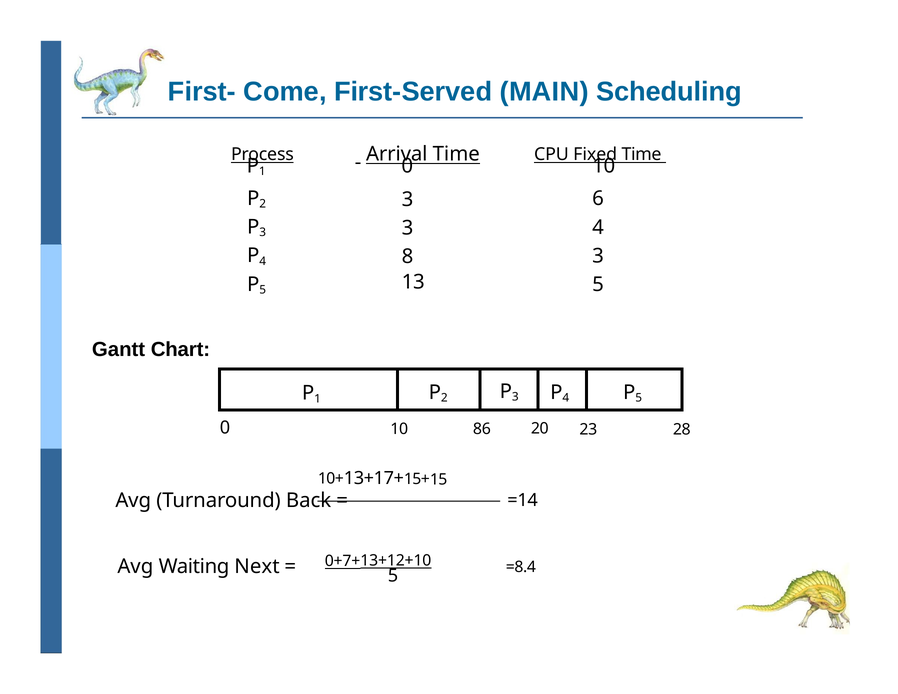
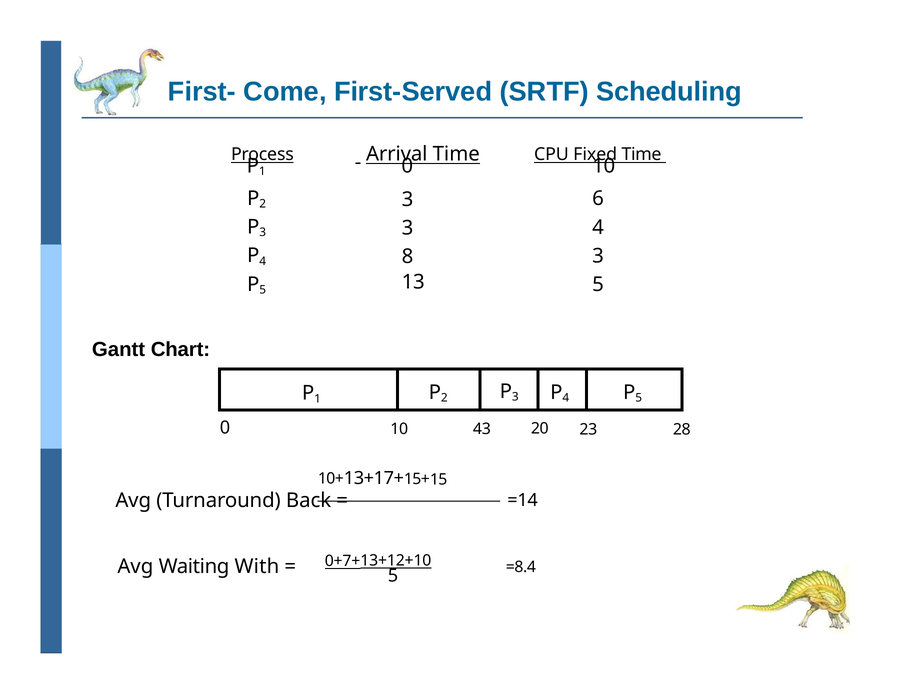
MAIN: MAIN -> SRTF (544, 92)
86: 86 -> 43 (482, 429)
Next: Next -> With (257, 566)
